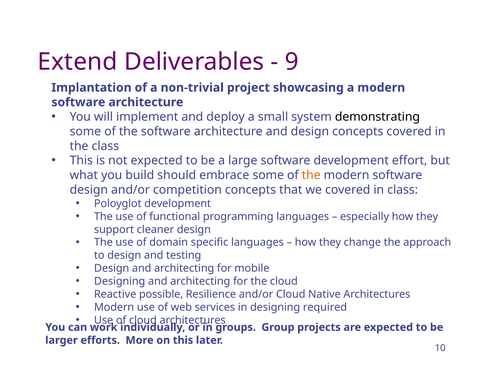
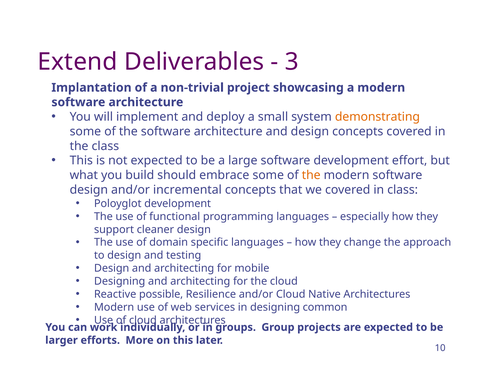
9: 9 -> 3 (292, 62)
demonstrating colour: black -> orange (377, 117)
competition: competition -> incremental (187, 190)
required: required -> common (325, 307)
